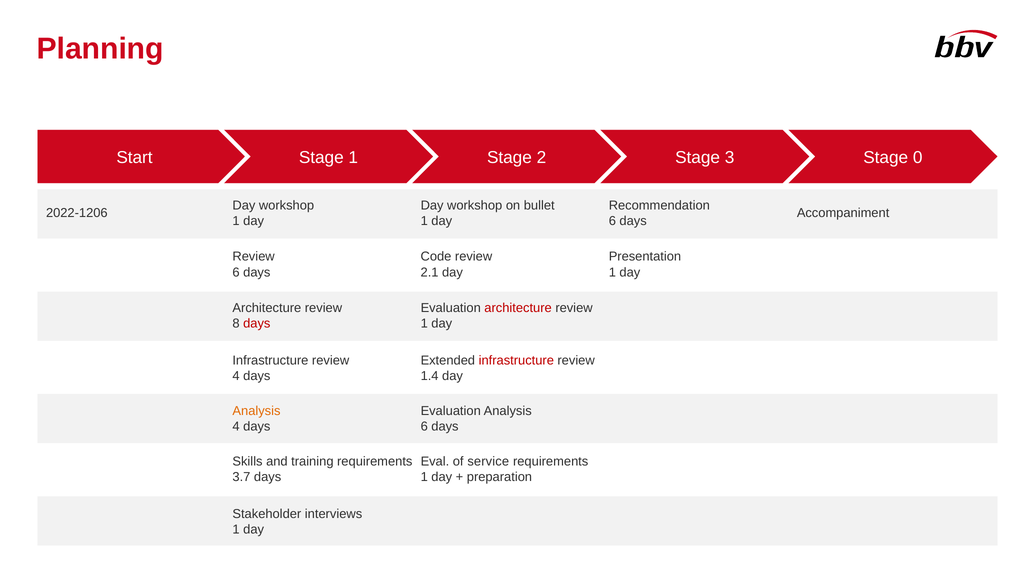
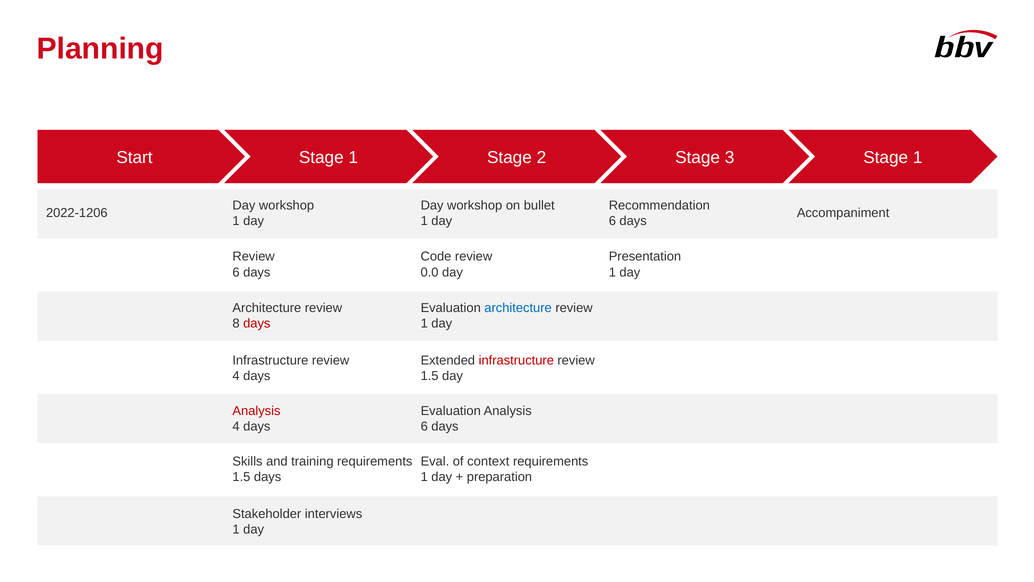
3 Stage 0: 0 -> 1 (918, 158)
2.1: 2.1 -> 0.0 (430, 272)
architecture colour: red -> blue (518, 308)
1.4: 1.4 -> 1.5 (430, 376)
Analysis colour: orange -> red (256, 411)
service: service -> context (488, 461)
3.7: 3.7 -> 1.5 (241, 477)
